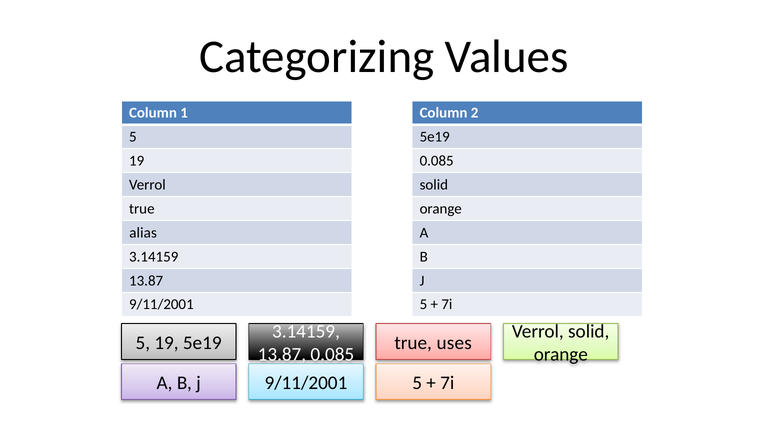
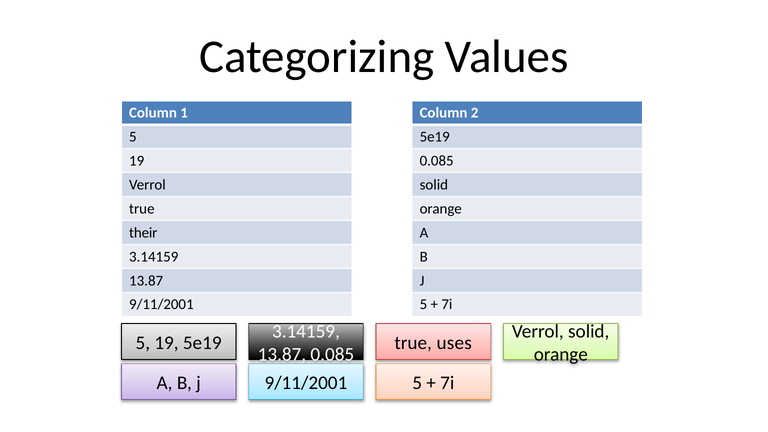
alias: alias -> their (143, 233)
